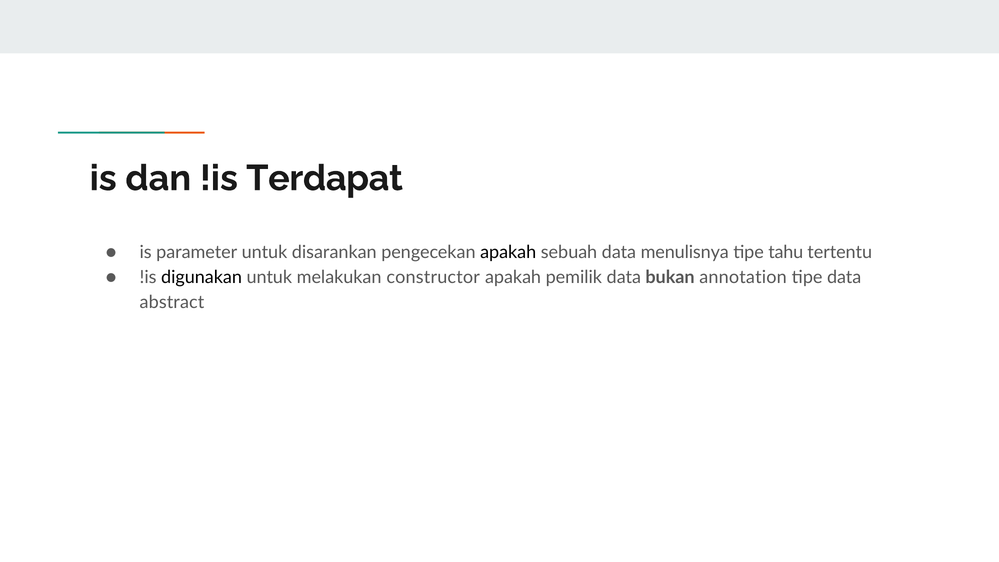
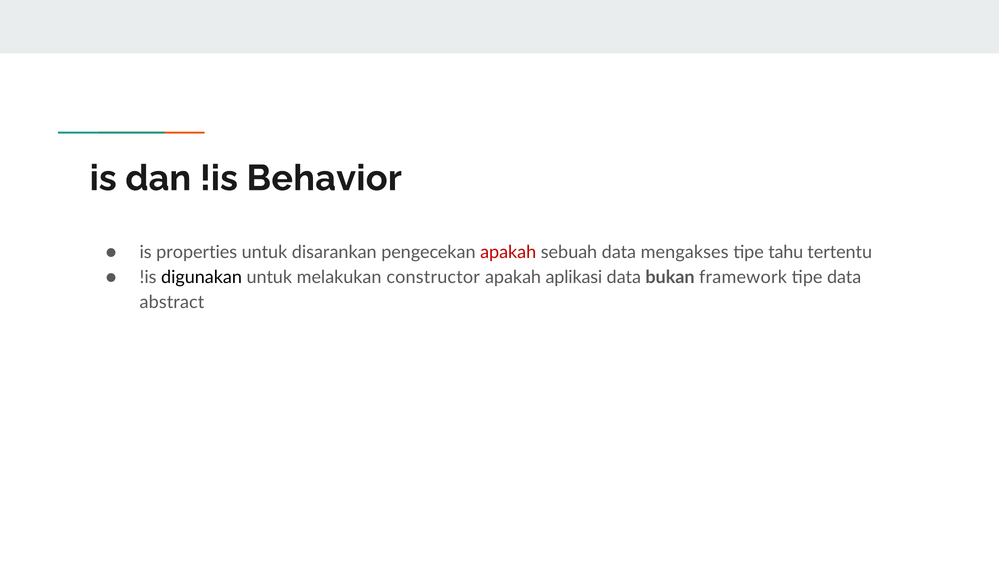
Terdapat: Terdapat -> Behavior (324, 178)
parameter: parameter -> properties (197, 252)
apakah colour: black -> red (508, 252)
menulisnya: menulisnya -> mengakses (685, 252)
pemilik: pemilik -> aplikasi (574, 277)
annotation: annotation -> framework (743, 277)
